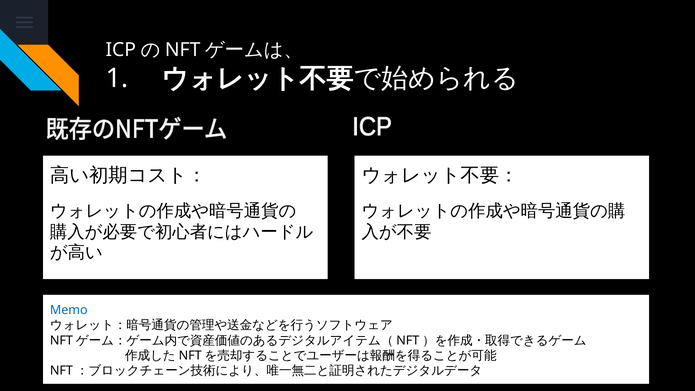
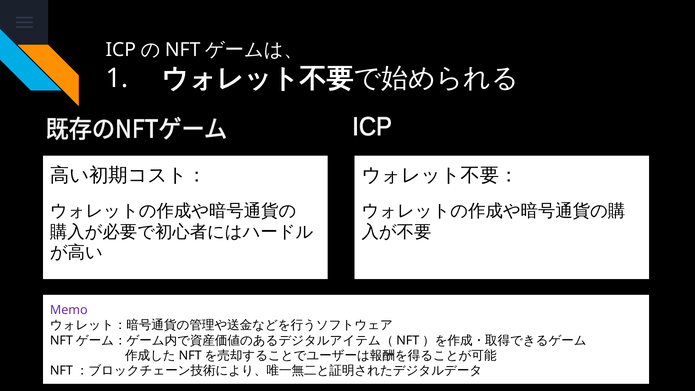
Memo colour: blue -> purple (69, 310)
